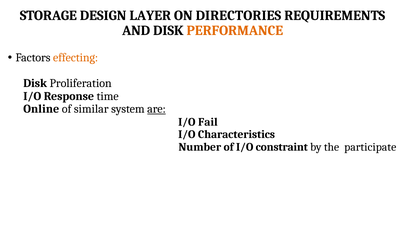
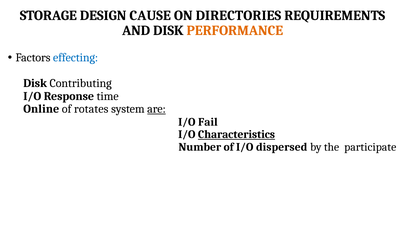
LAYER: LAYER -> CAUSE (150, 15)
effecting colour: orange -> blue (76, 58)
Proliferation: Proliferation -> Contributing (81, 83)
similar: similar -> rotates (91, 109)
Characteristics underline: none -> present (236, 134)
constraint: constraint -> dispersed (282, 147)
